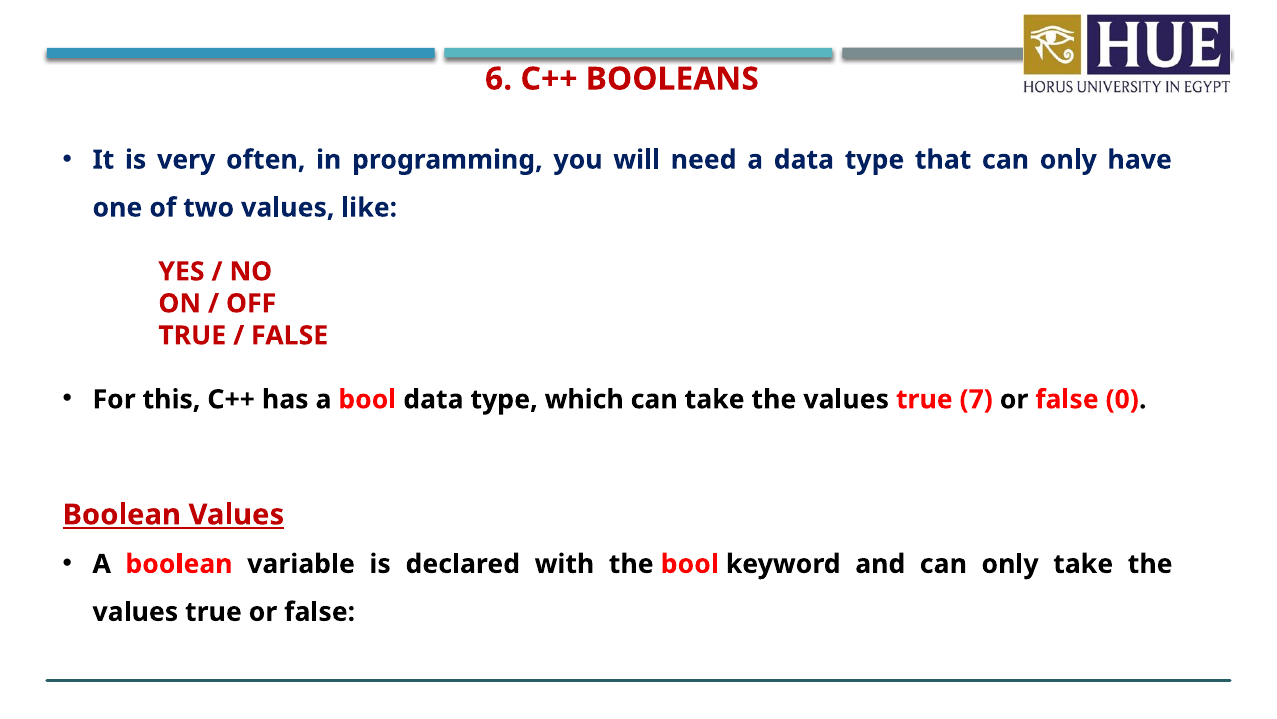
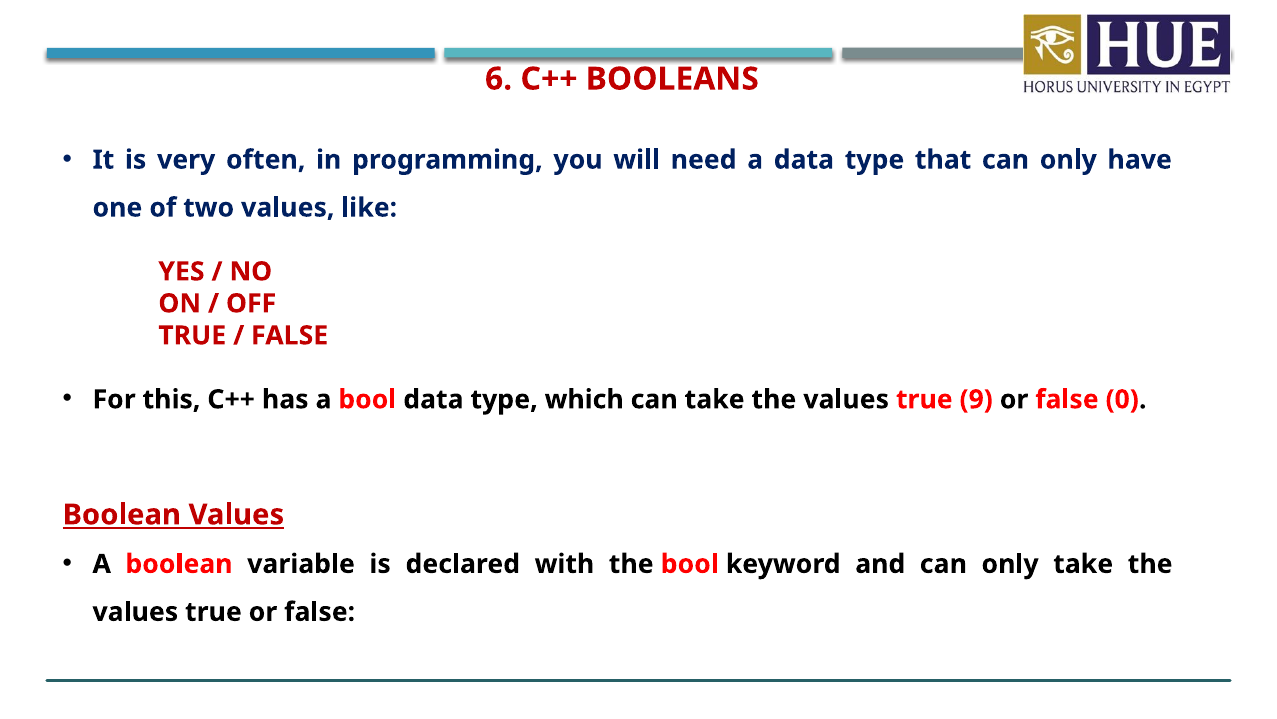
7: 7 -> 9 (976, 399)
